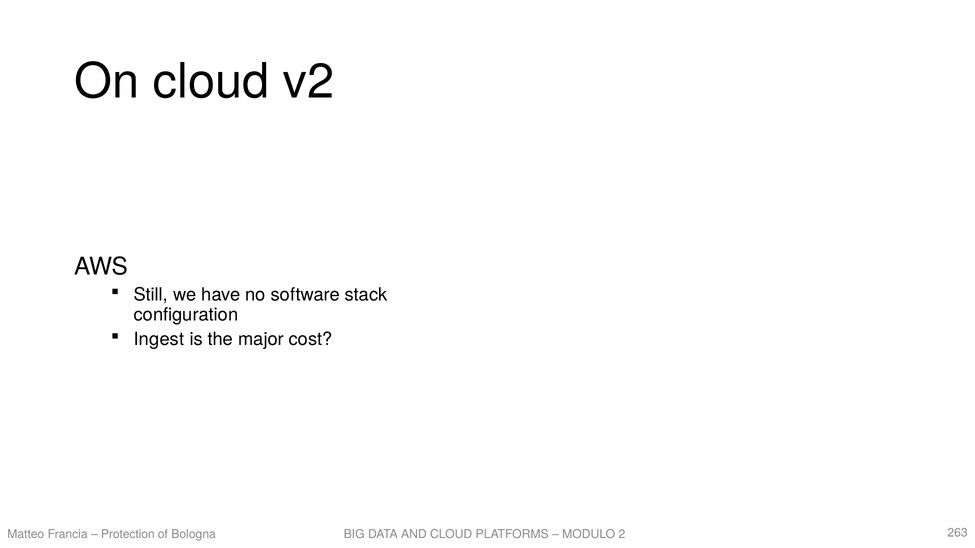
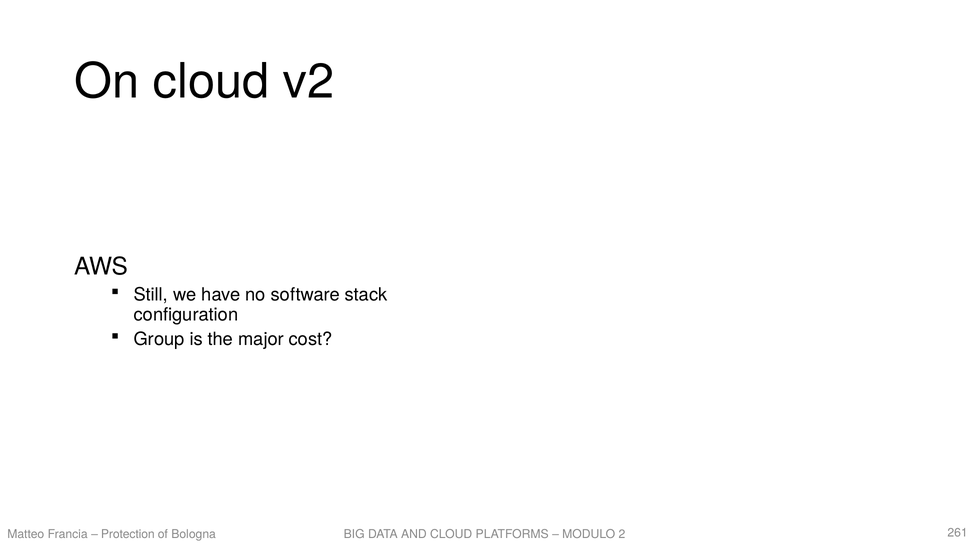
Ingest: Ingest -> Group (159, 340)
263: 263 -> 261 (958, 533)
